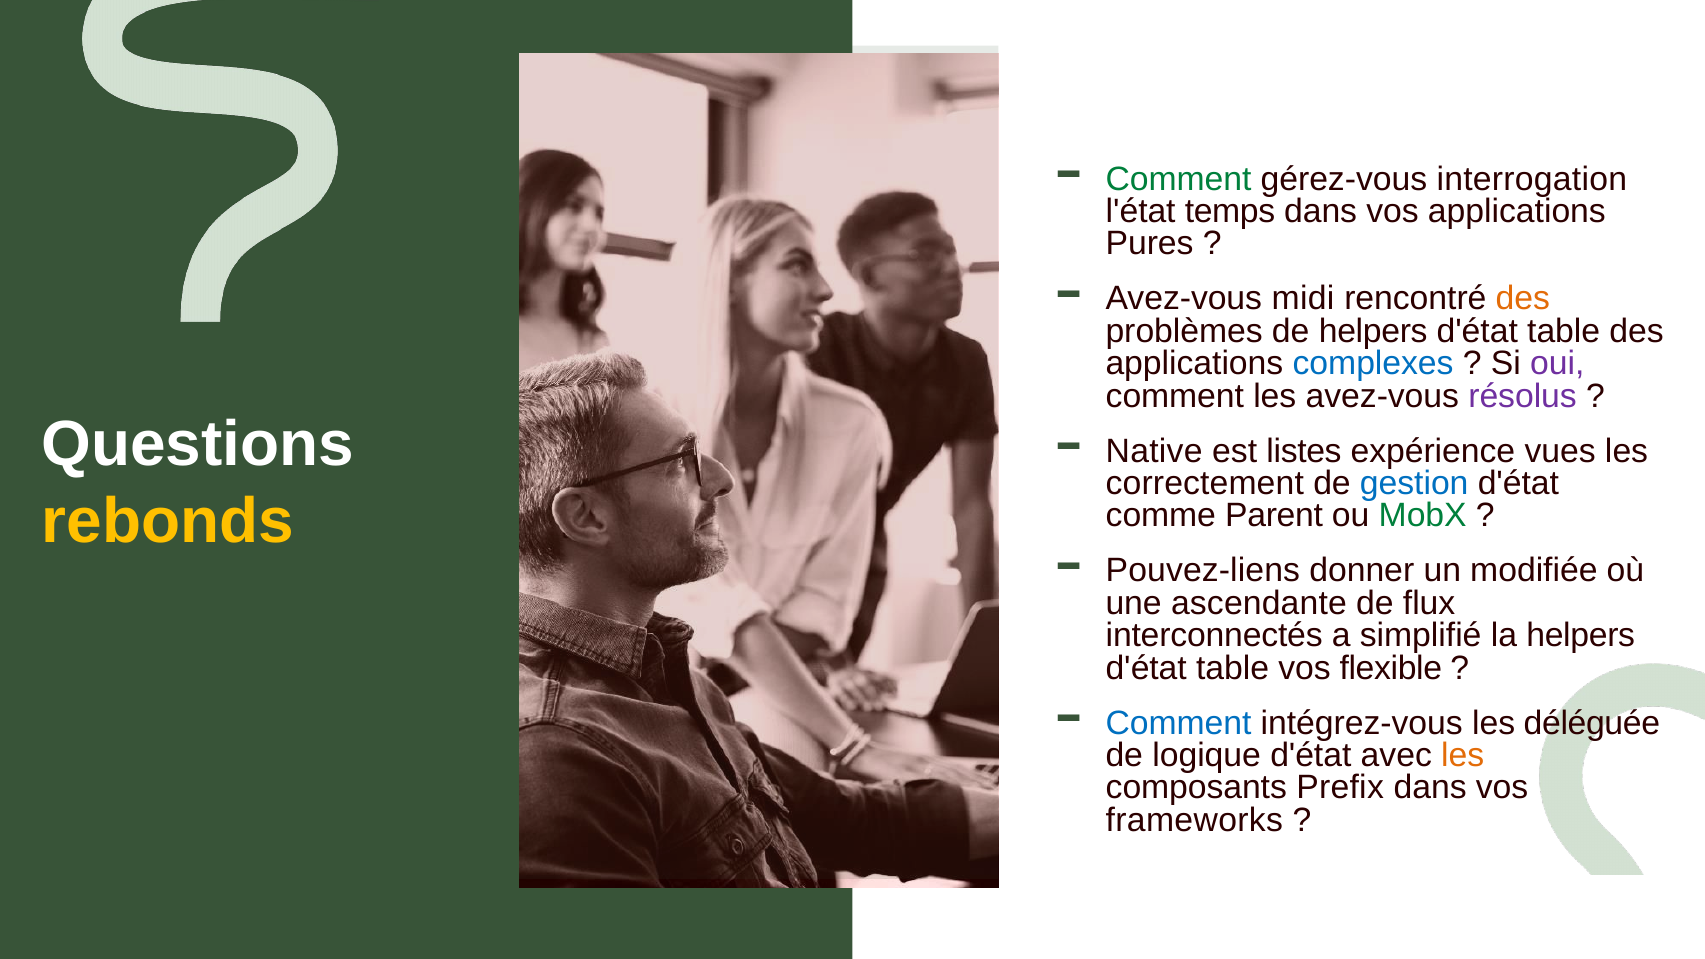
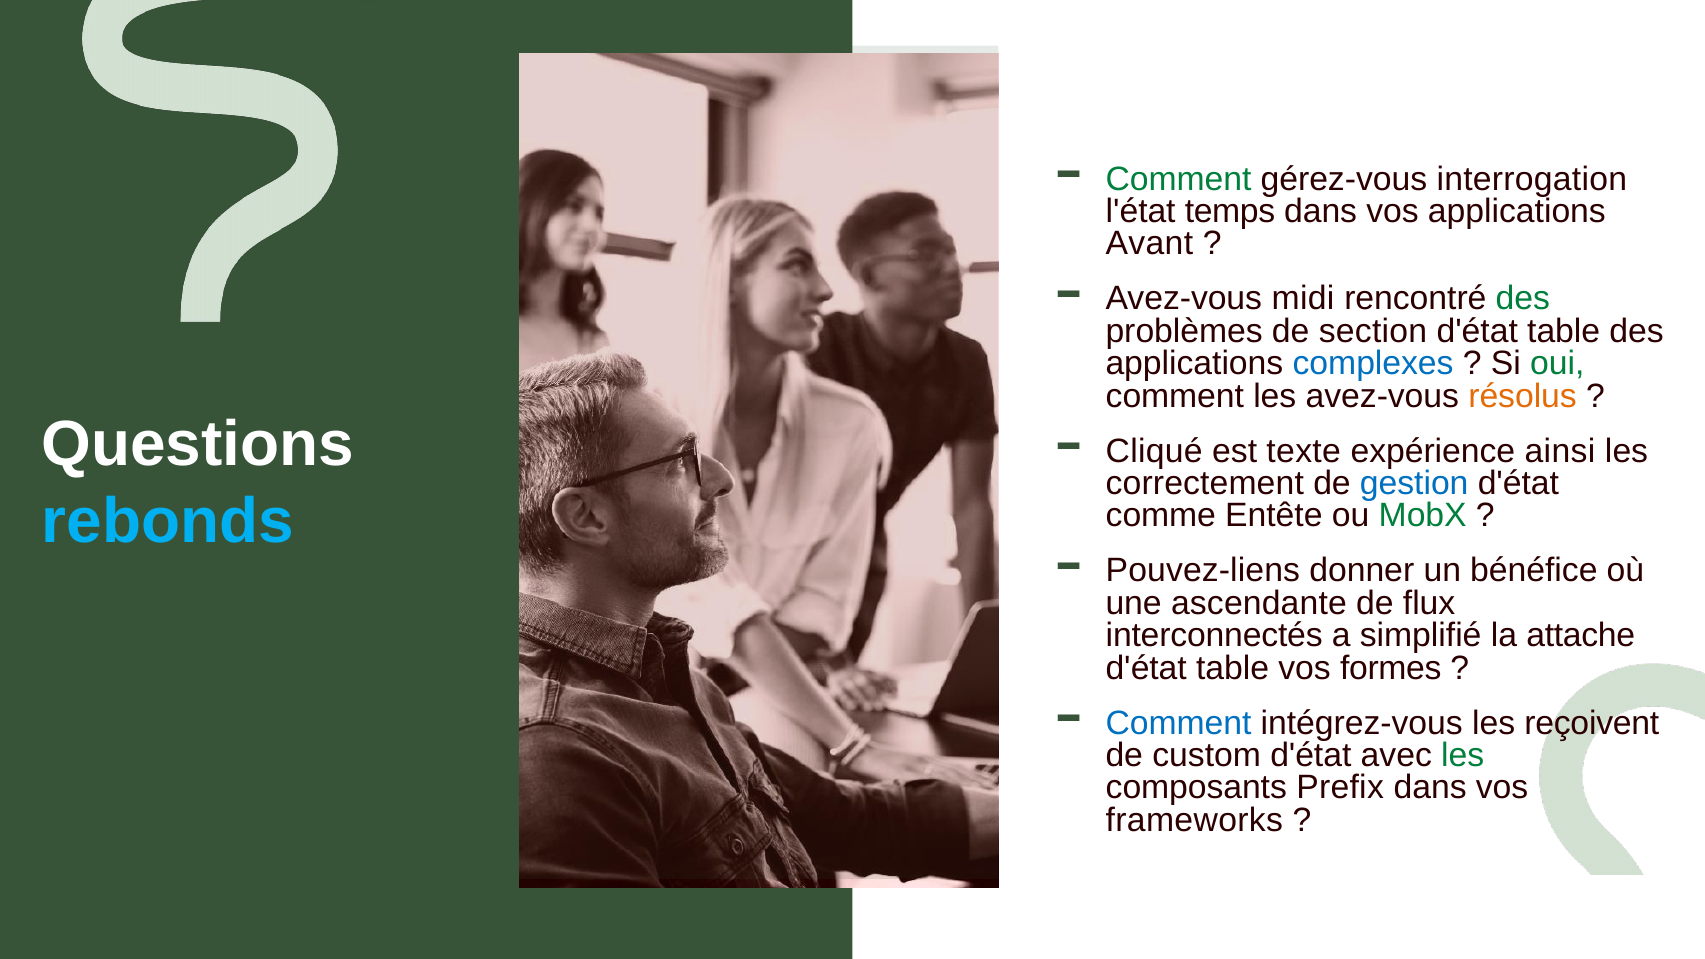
Pures: Pures -> Avant (1149, 244)
des colour: orange -> green (1523, 299)
de helpers: helpers -> section (1373, 331)
oui colour: purple -> green (1557, 364)
résolus colour: purple -> orange (1523, 396)
Native: Native -> Cliqué (1154, 451)
listes: listes -> texte (1304, 451)
vues: vues -> ainsi (1560, 451)
rebonds colour: yellow -> light blue (168, 522)
Parent: Parent -> Entête (1274, 516)
modifiée: modifiée -> bénéfice (1534, 571)
la helpers: helpers -> attache (1581, 636)
flexible: flexible -> formes (1391, 668)
déléguée: déléguée -> reçoivent (1592, 723)
logique: logique -> custom (1207, 755)
les colour: orange -> green (1463, 755)
